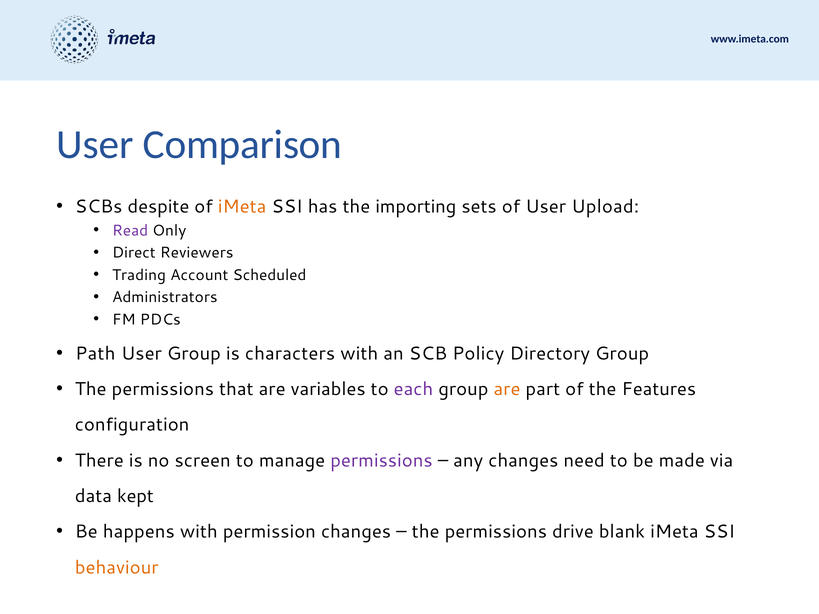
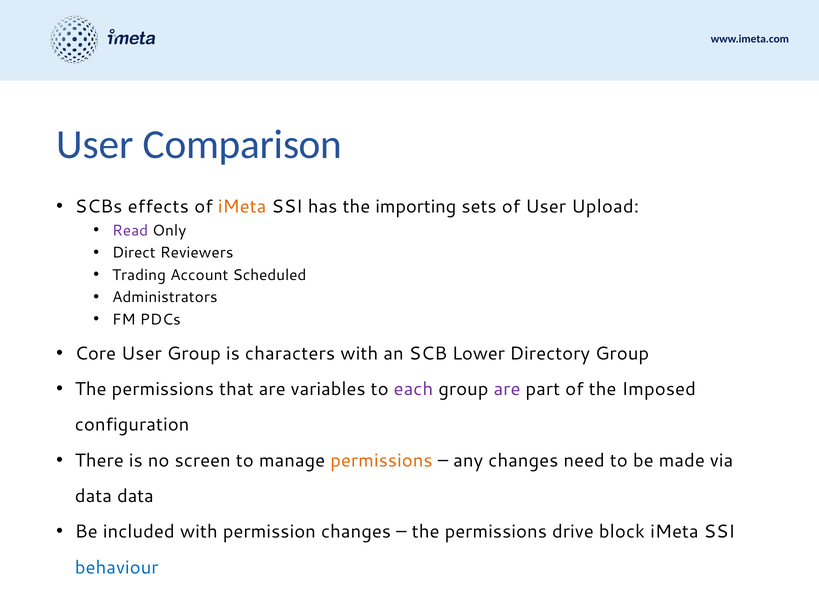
despite: despite -> effects (158, 207)
Path: Path -> Core (95, 354)
Policy: Policy -> Lower (478, 354)
are colour: orange -> purple (507, 389)
Features: Features -> Imposed (659, 389)
permissions colour: purple -> orange (381, 461)
data kept: kept -> data (135, 496)
happens: happens -> included (139, 532)
blank: blank -> block (622, 532)
behaviour colour: orange -> blue (117, 568)
